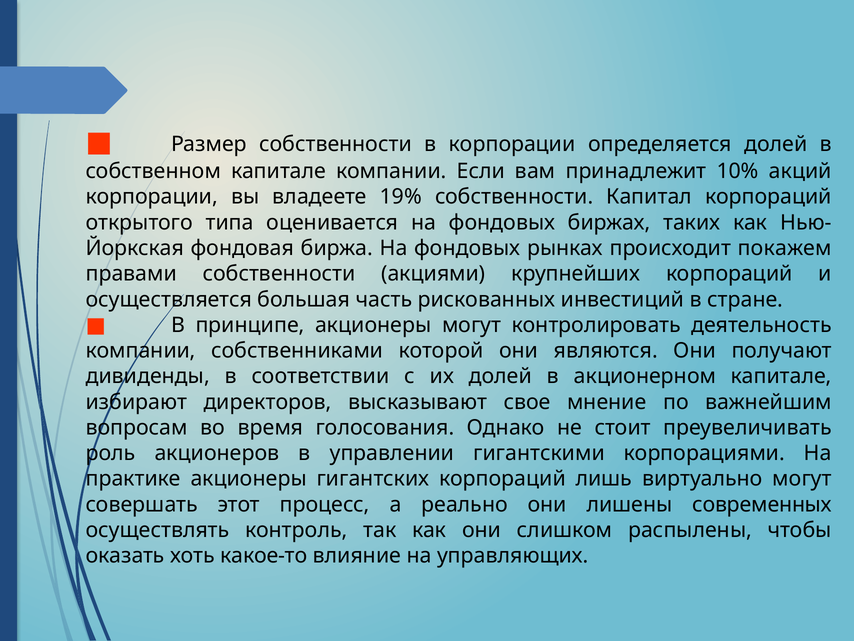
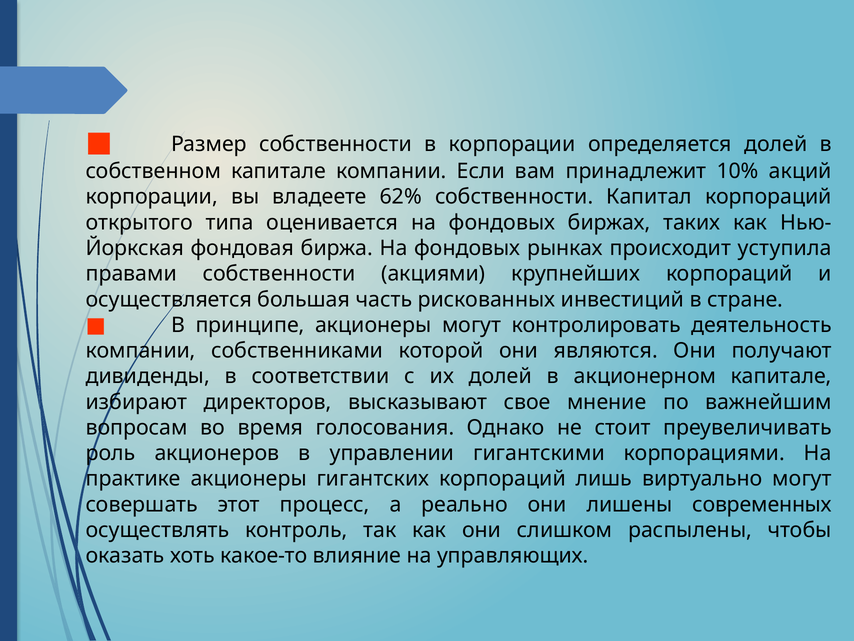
19%: 19% -> 62% (401, 197)
покажем: покажем -> уступила (785, 248)
